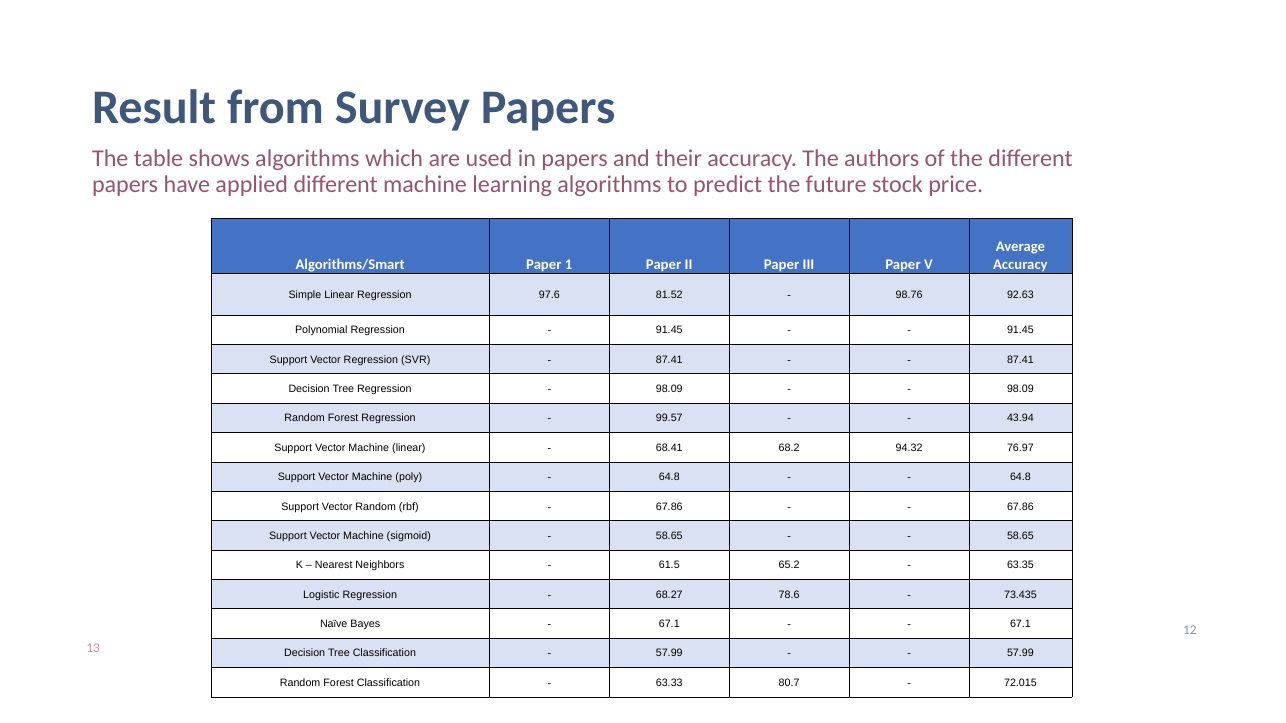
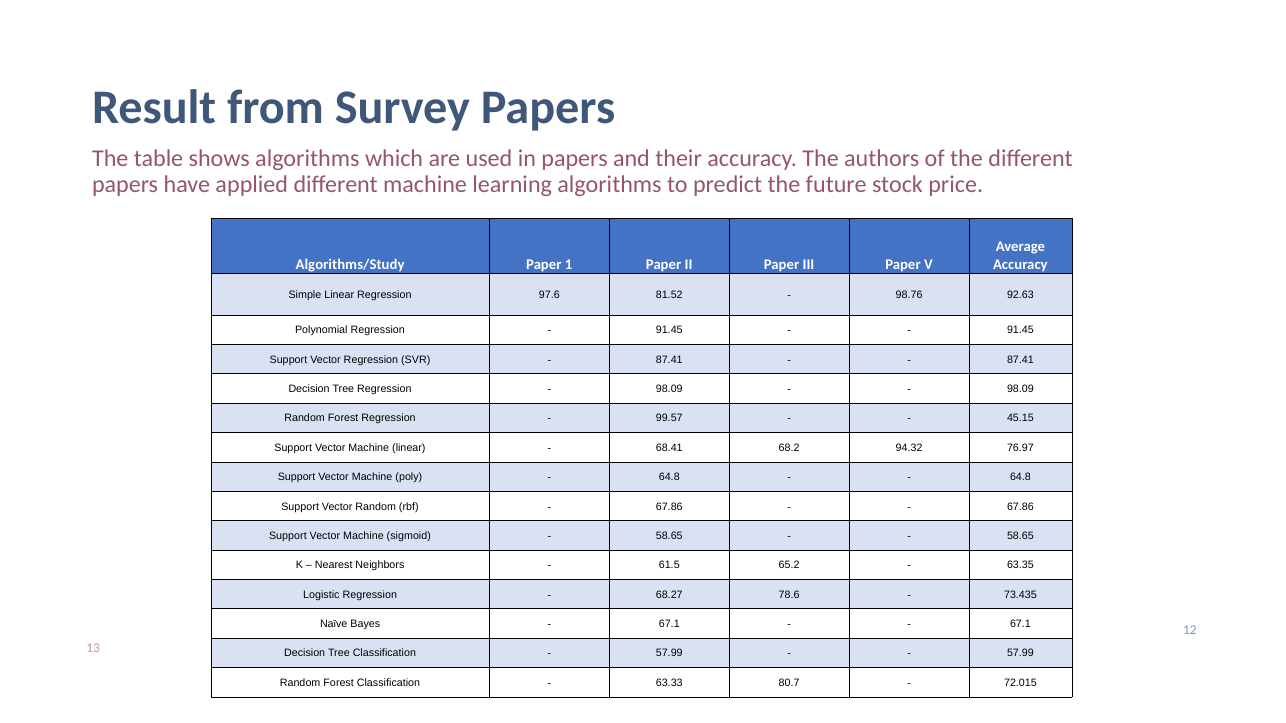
Algorithms/Smart: Algorithms/Smart -> Algorithms/Study (350, 265)
43.94: 43.94 -> 45.15 (1020, 419)
